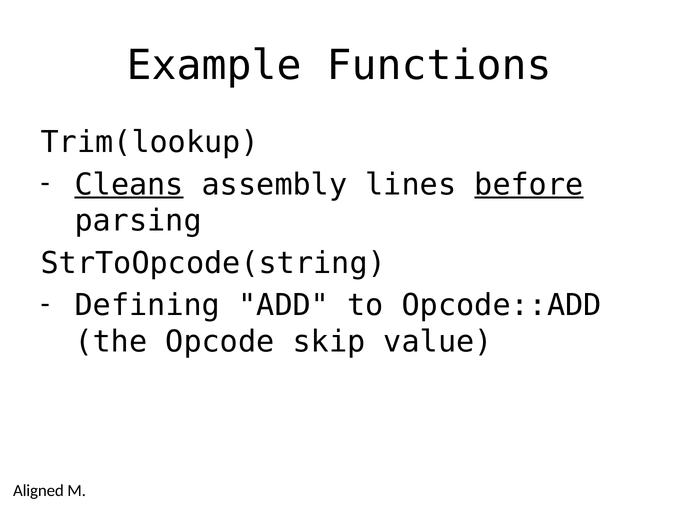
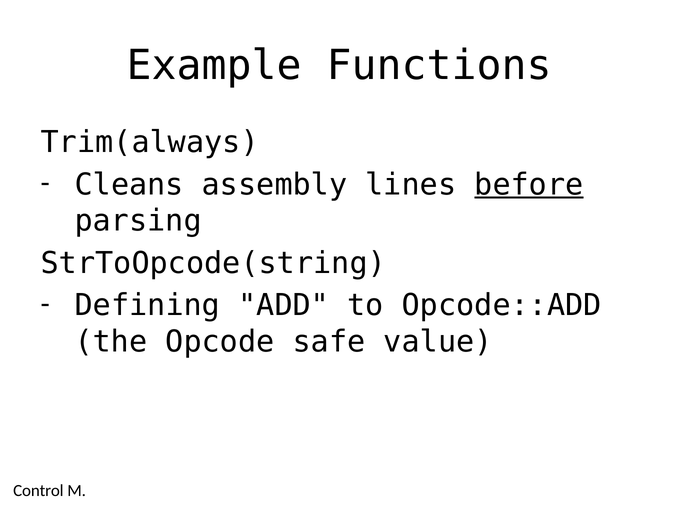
Trim(lookup: Trim(lookup -> Trim(always (150, 142)
Cleans underline: present -> none (129, 185)
skip: skip -> safe (329, 342)
Aligned: Aligned -> Control (38, 491)
